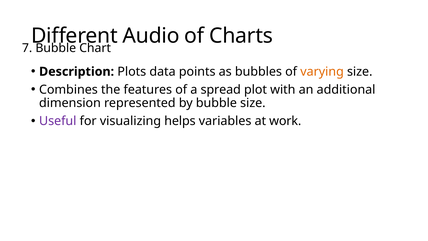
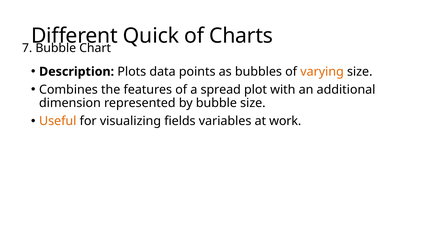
Audio: Audio -> Quick (151, 36)
Useful colour: purple -> orange (58, 121)
helps: helps -> fields (180, 121)
